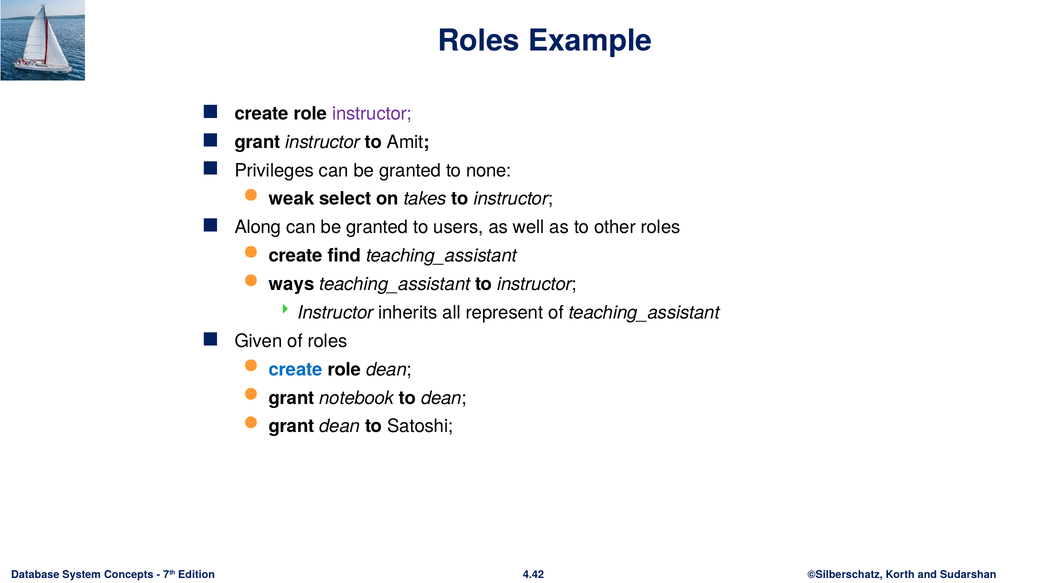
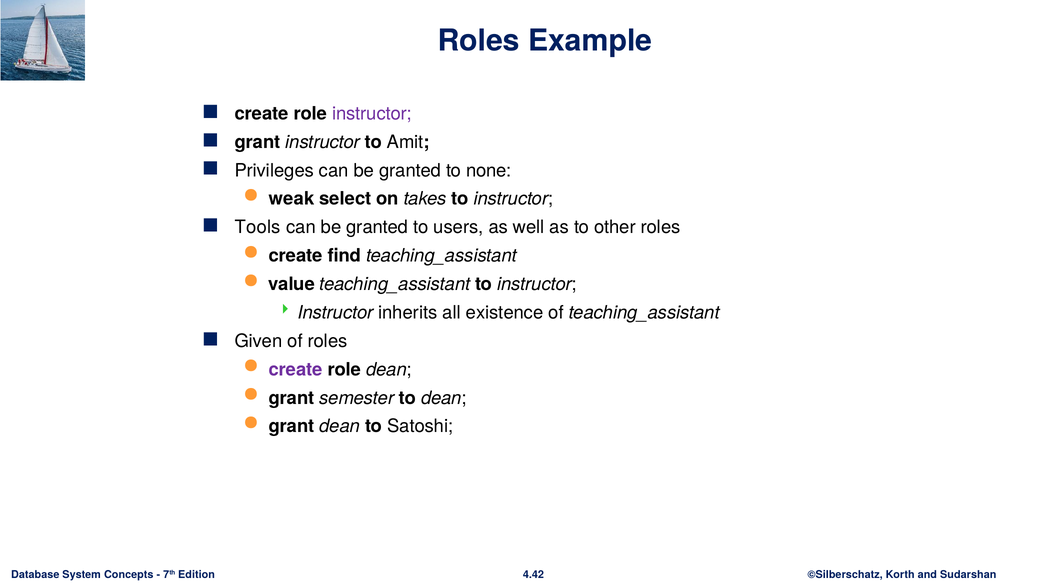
Along: Along -> Tools (258, 227)
ways: ways -> value (292, 284)
represent: represent -> existence (505, 313)
create colour: blue -> purple (296, 370)
notebook: notebook -> semester (357, 398)
